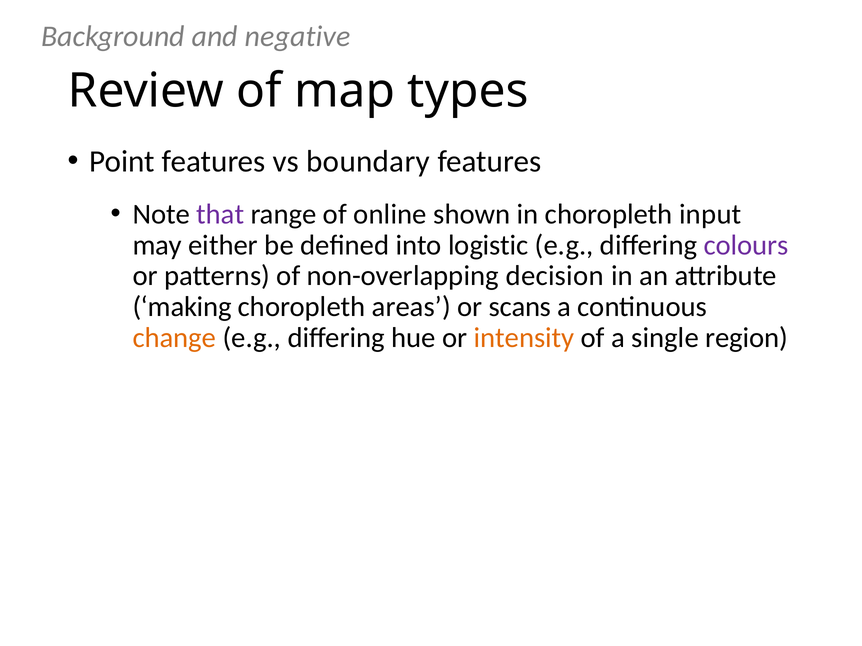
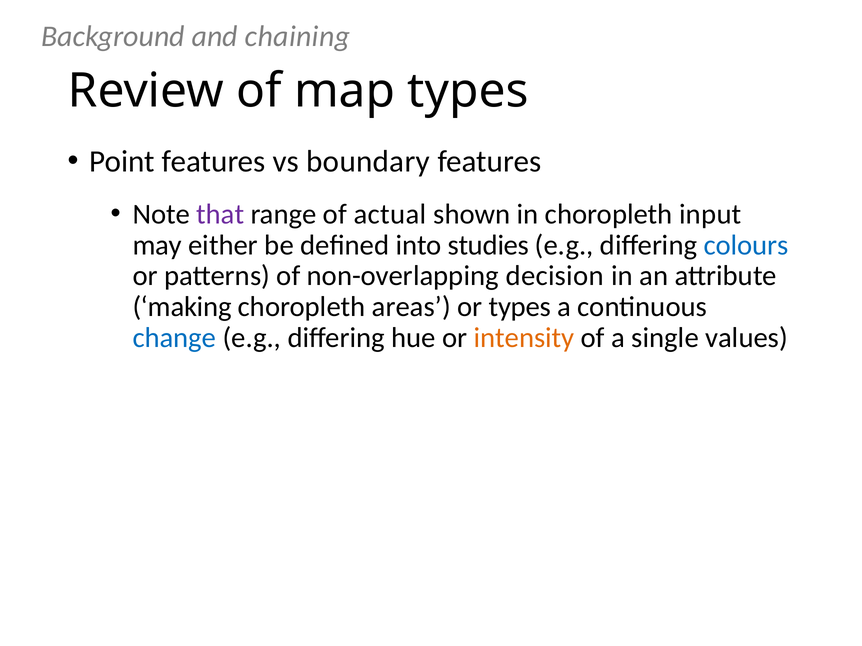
negative: negative -> chaining (297, 37)
online: online -> actual (390, 214)
logistic: logistic -> studies (488, 245)
colours colour: purple -> blue (746, 245)
or scans: scans -> types (520, 307)
change colour: orange -> blue (174, 338)
region: region -> values (747, 338)
